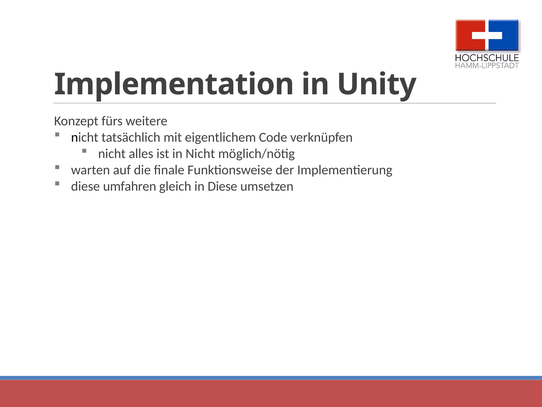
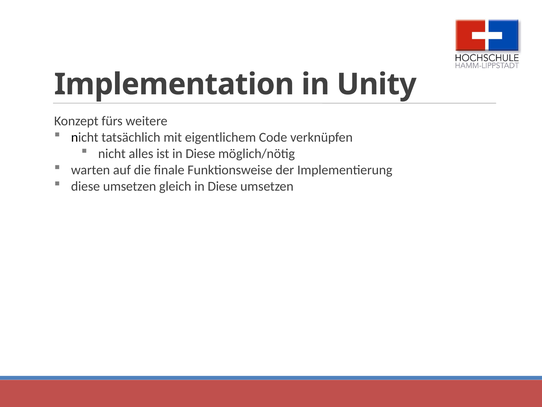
ist in Nicht: Nicht -> Diese (200, 153)
umfahren: umfahren -> umsetzen (130, 186)
